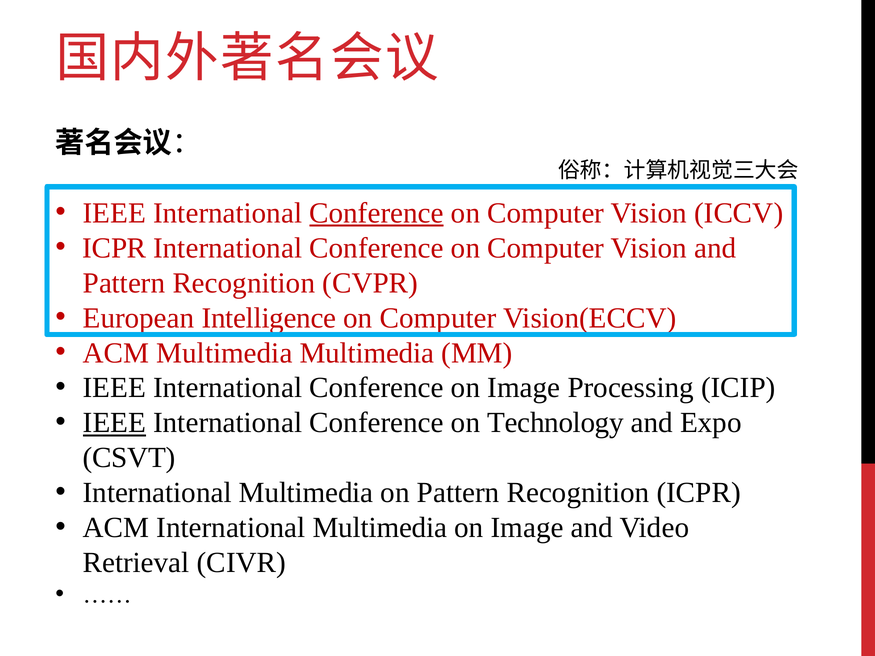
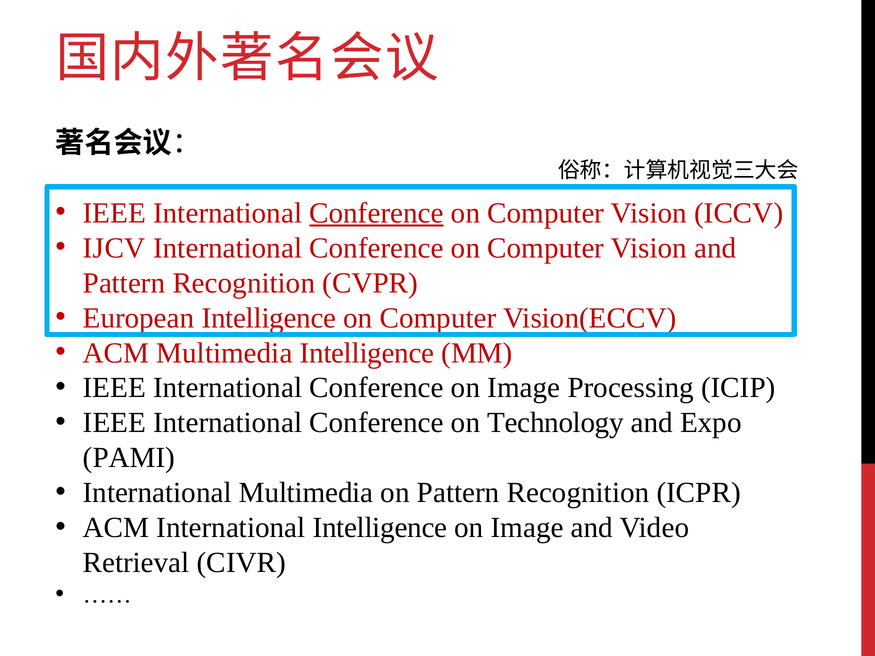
ICPR: ICPR -> IJCV (114, 248)
Multimedia Multimedia: Multimedia -> Intelligence (367, 353)
IEEE underline: present -> none (114, 423)
CSVT: CSVT -> PAMI (129, 458)
ACM International Multimedia: Multimedia -> Intelligence (380, 528)
